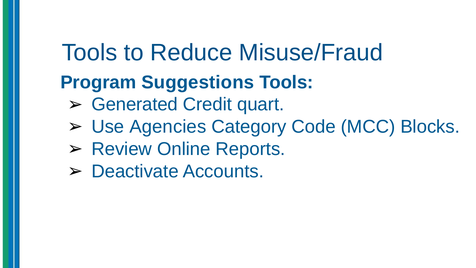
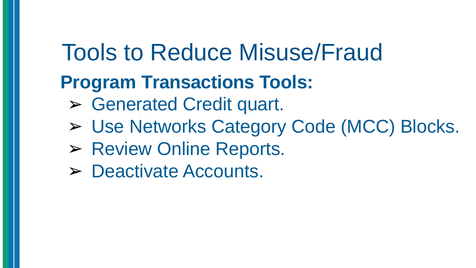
Suggestions: Suggestions -> Transactions (198, 82)
Agencies: Agencies -> Networks (168, 127)
